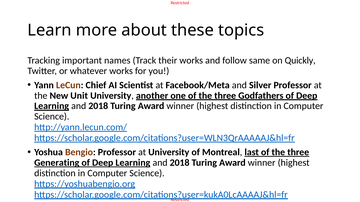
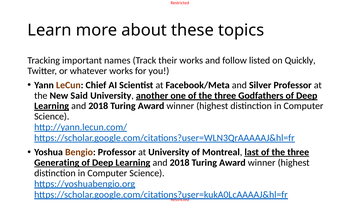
same: same -> listed (260, 60)
Unit: Unit -> Said (79, 96)
